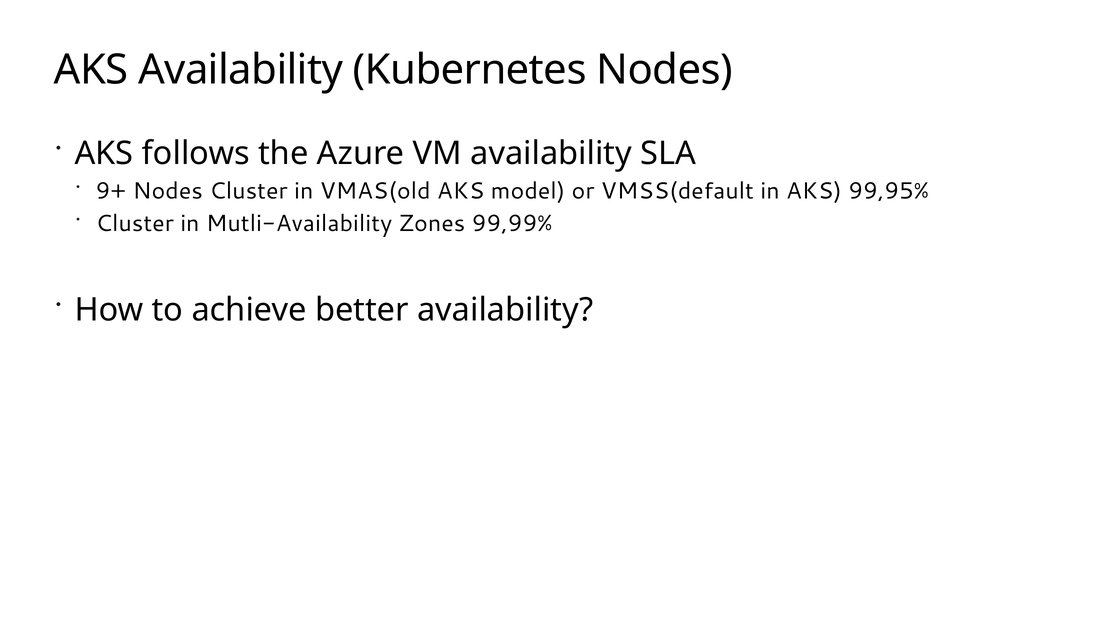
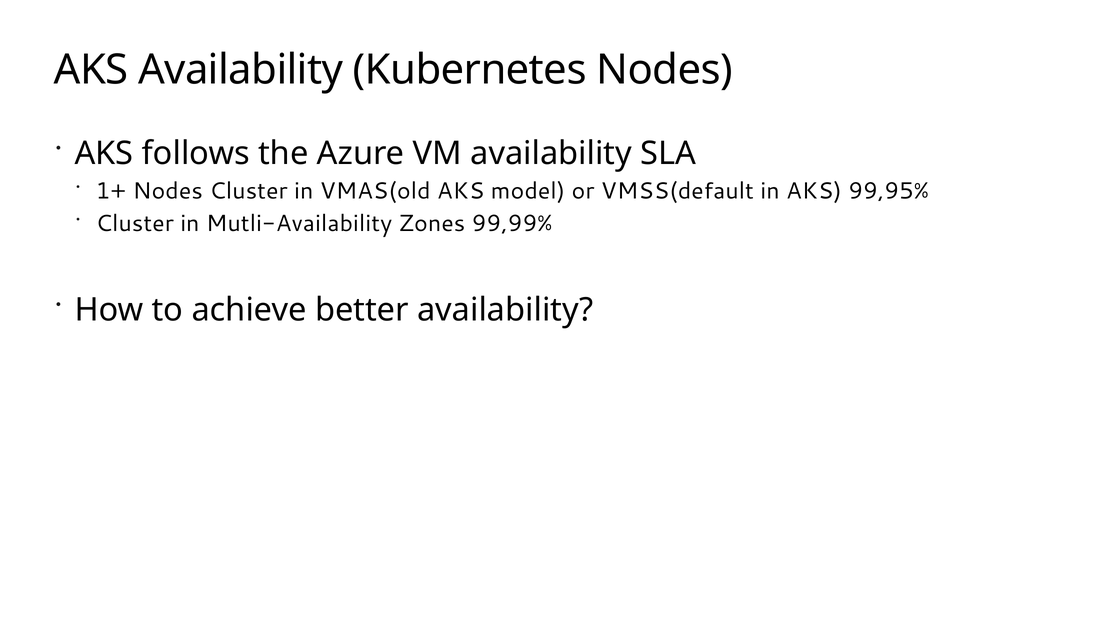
9+: 9+ -> 1+ (111, 191)
